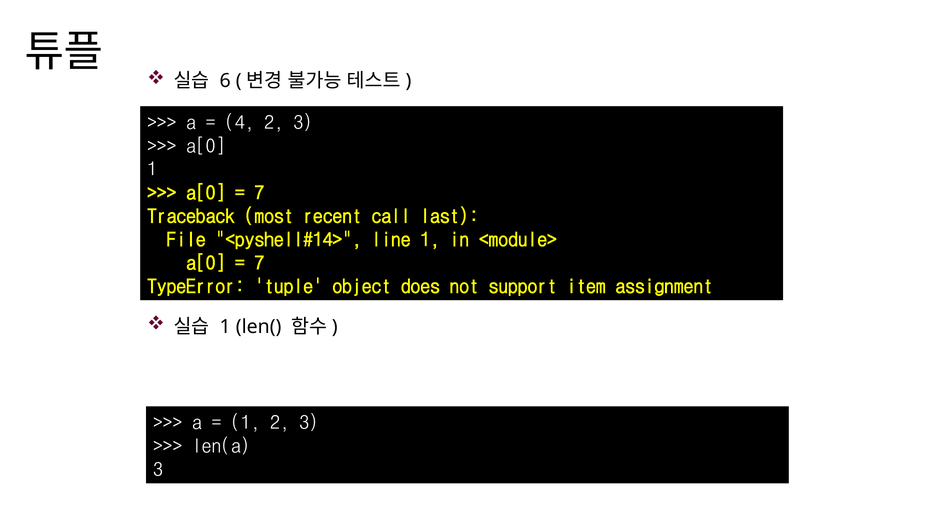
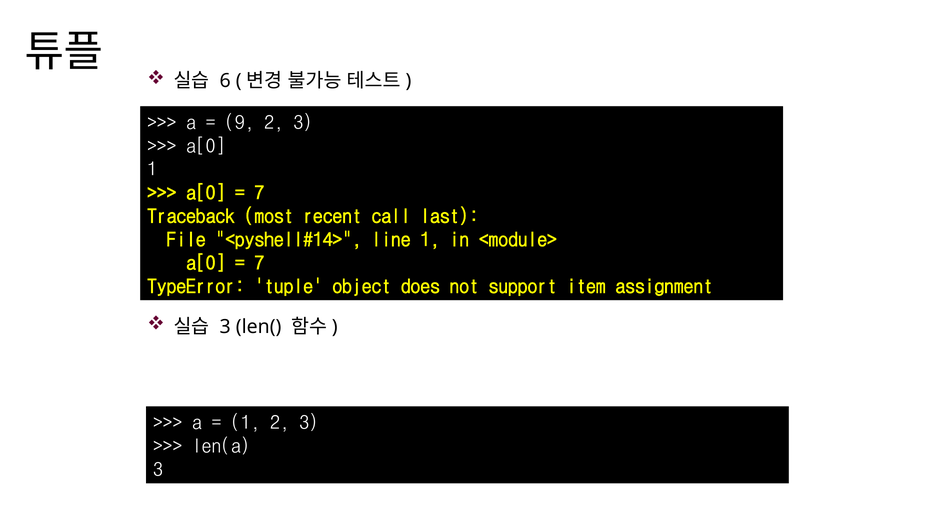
4: 4 -> 9 (240, 123)
1: 1 -> 3 (225, 327)
